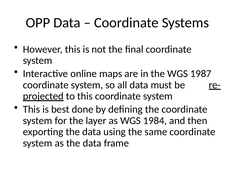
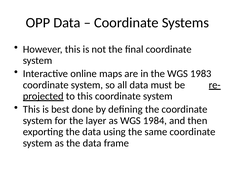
1987: 1987 -> 1983 (201, 74)
